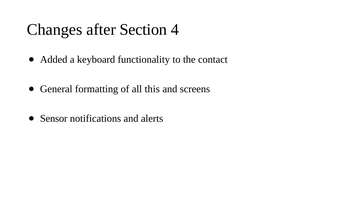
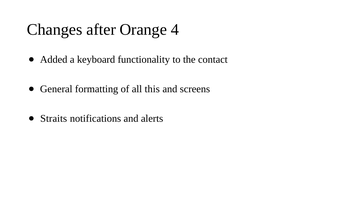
Section: Section -> Orange (143, 30)
Sensor: Sensor -> Straits (54, 119)
